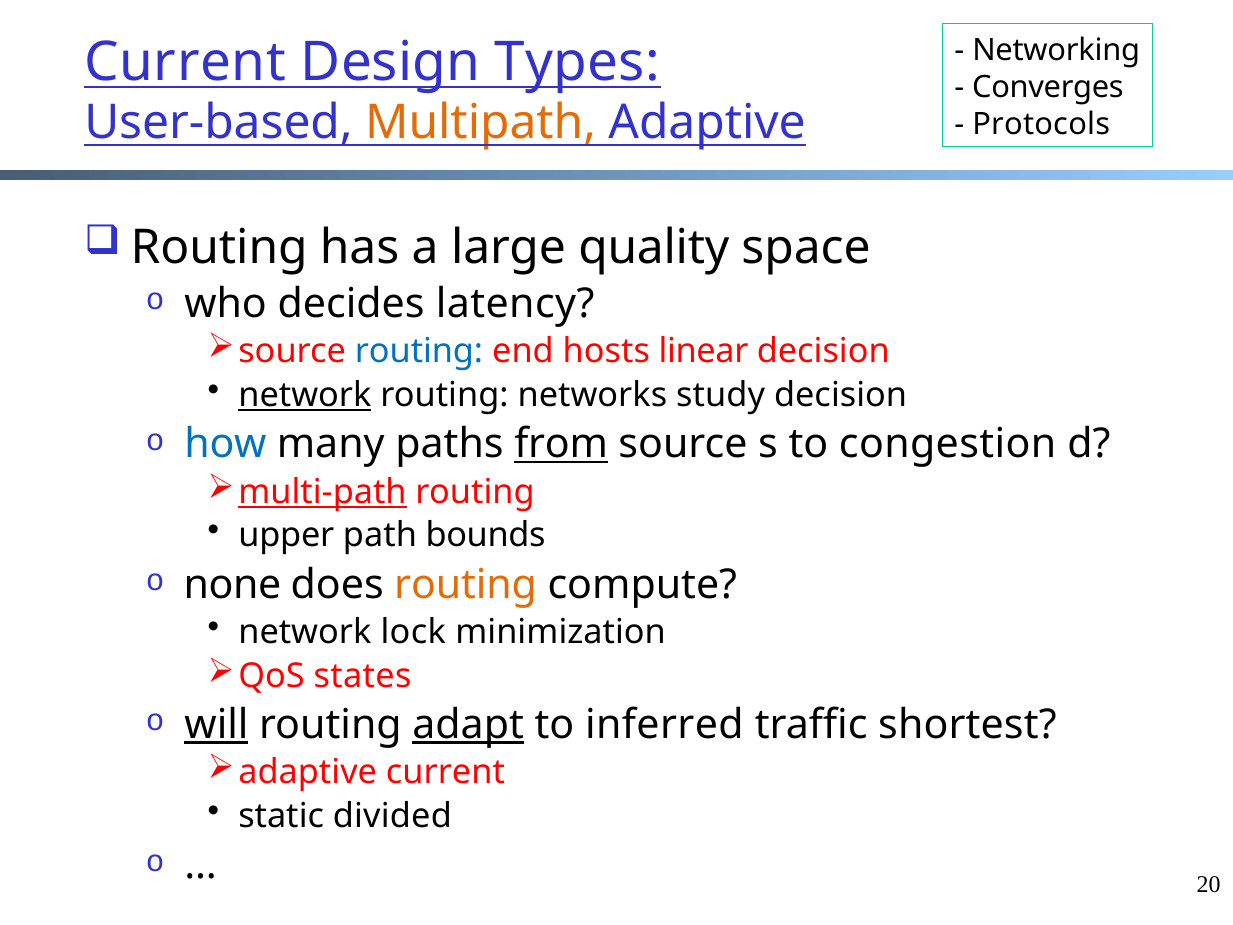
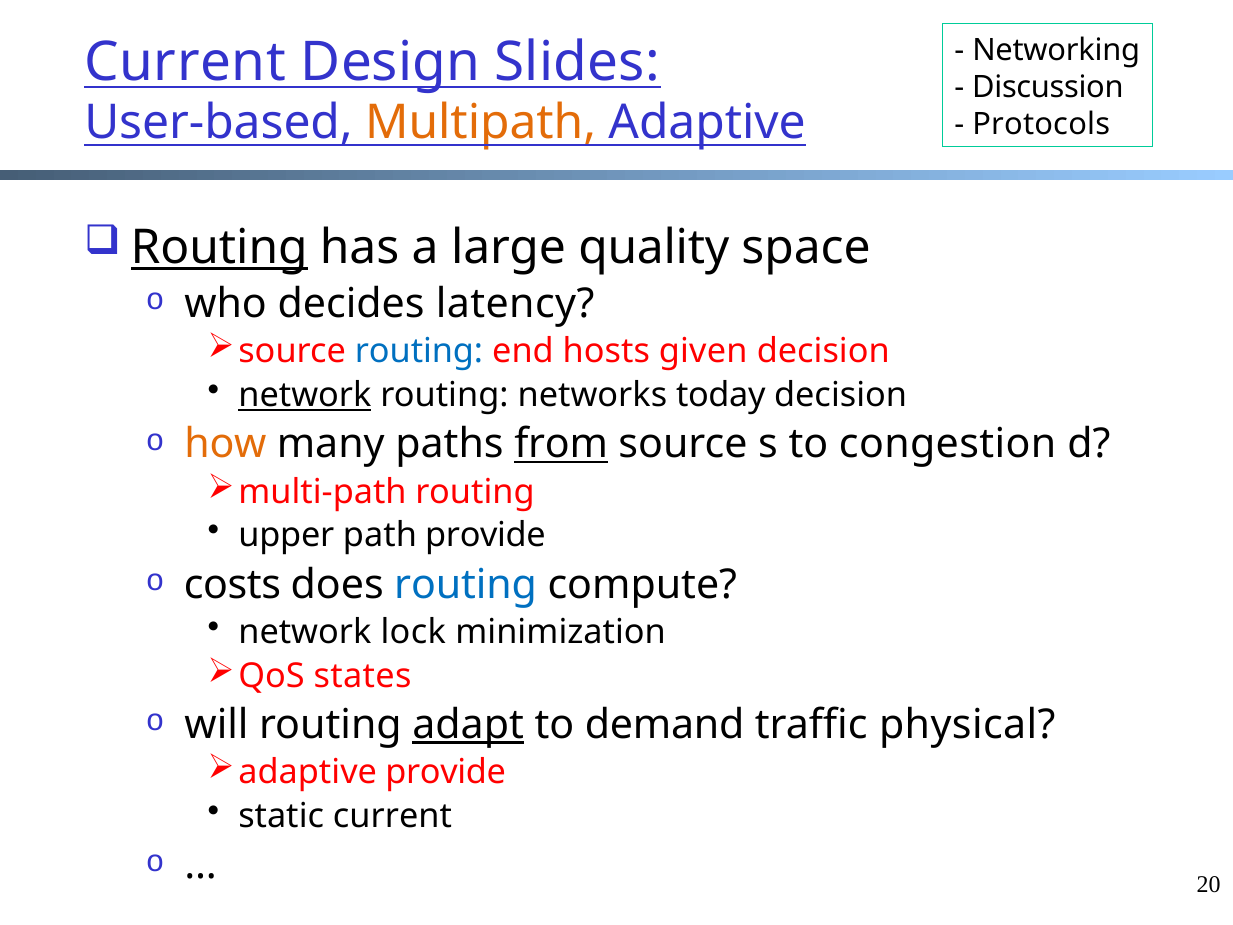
Types: Types -> Slides (577, 62)
Converges: Converges -> Discussion (1048, 87)
Routing underline: none -> present (219, 248)
linear: linear -> given (703, 351)
study: study -> today (721, 395)
how colour: blue -> orange (225, 444)
multi-path underline: present -> none (323, 492)
path bounds: bounds -> provide (486, 536)
none: none -> costs (232, 584)
routing colour: orange -> blue (466, 584)
will underline: present -> none (216, 725)
inferred: inferred -> demand (665, 725)
shortest: shortest -> physical (967, 725)
adaptive current: current -> provide (446, 772)
static divided: divided -> current (392, 816)
